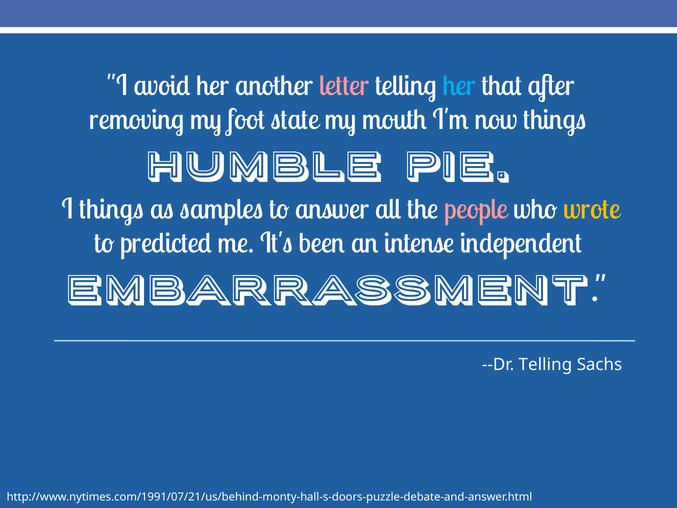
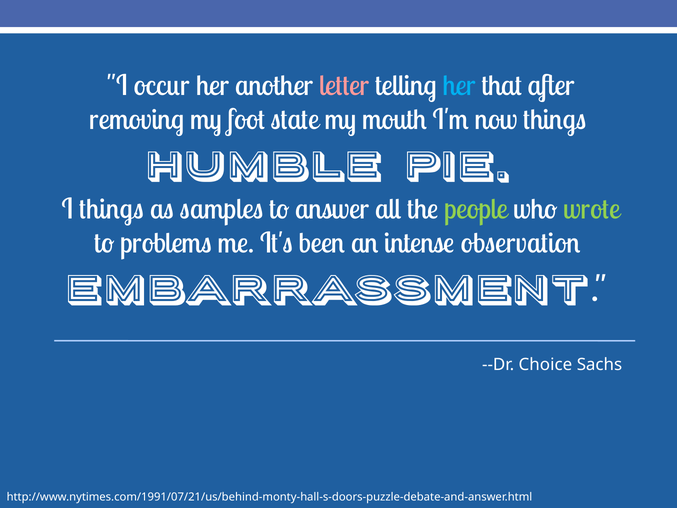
avoid: avoid -> occur (162, 86)
people colour: pink -> light green (476, 209)
wrote colour: yellow -> light green (591, 209)
predicted: predicted -> problems (166, 243)
independent: independent -> observation (521, 243)
--Dr Telling: Telling -> Choice (545, 364)
